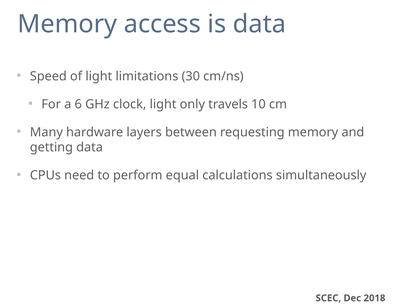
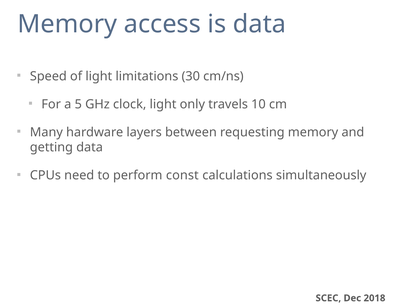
6: 6 -> 5 (78, 104)
equal: equal -> const (182, 175)
